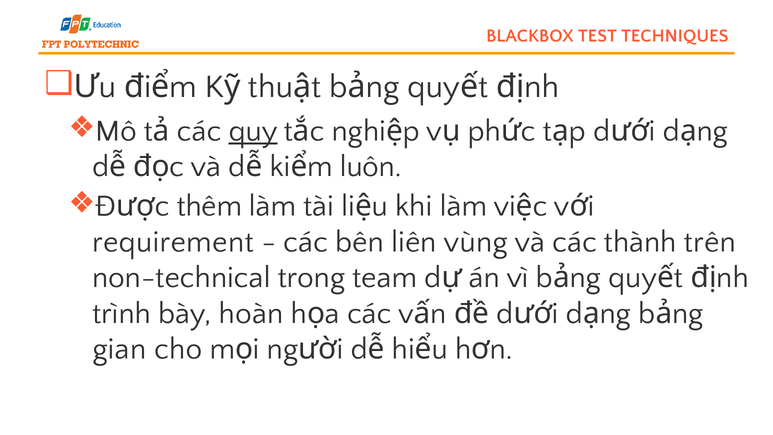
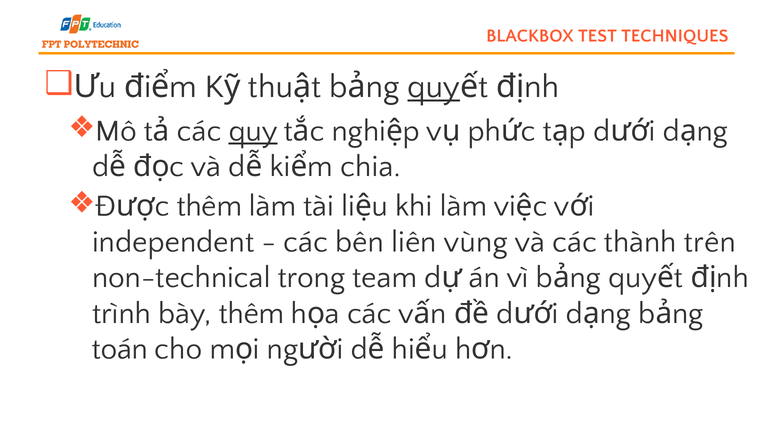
quy underline: none -> present (434, 87)
luôn: luôn -> chia (370, 166)
requirement: requirement -> independent (173, 242)
bày hoàn: hoàn -> thêm (251, 313)
gian: gian -> toán (120, 349)
